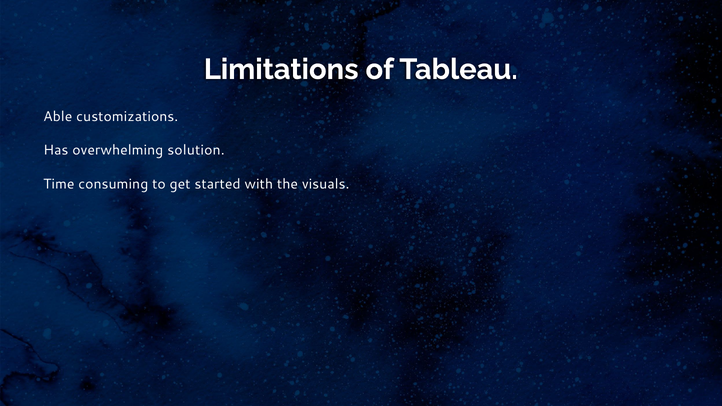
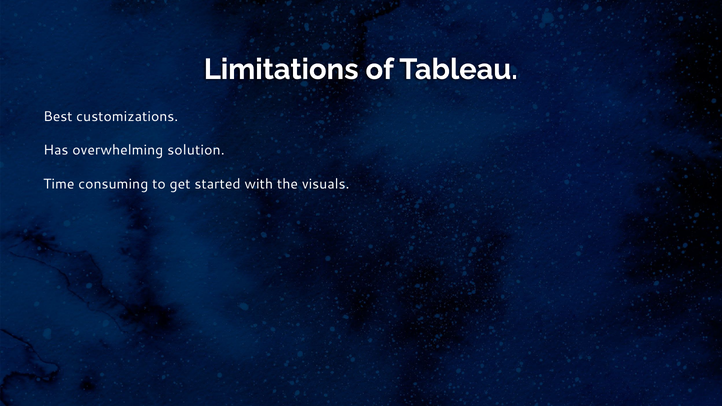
Able: Able -> Best (58, 117)
